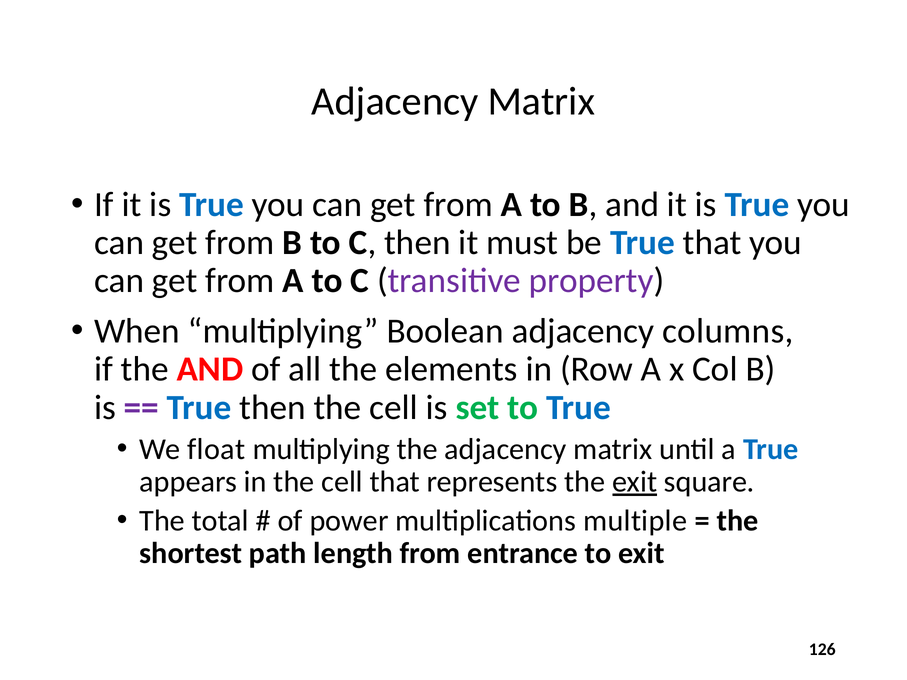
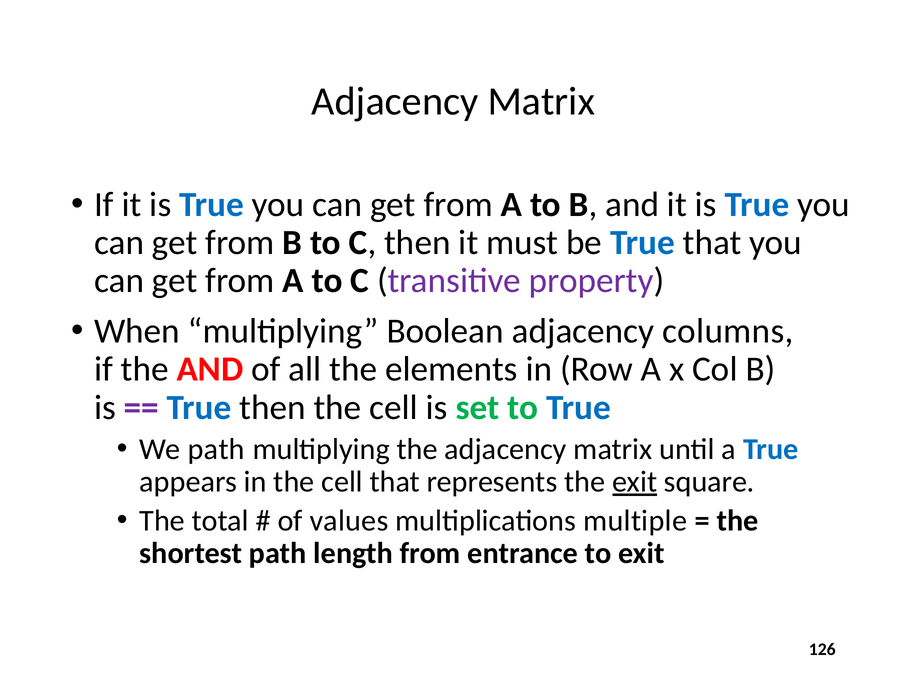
We float: float -> path (216, 449)
power: power -> values (349, 521)
